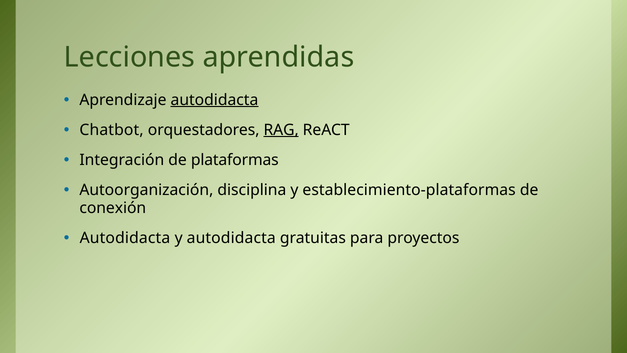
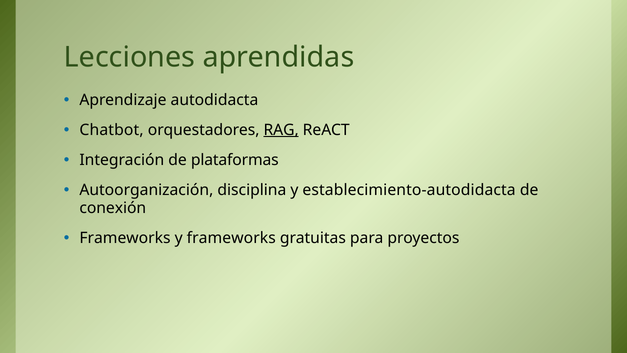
autodidacta underline: present -> none (214, 100)
establecimiento-plataformas: establecimiento-plataformas -> establecimiento-autodidacta (409, 190)
Autodidacta: Autodidacta -> Frameworks (125, 238)
y autodidacta: autodidacta -> frameworks (231, 238)
